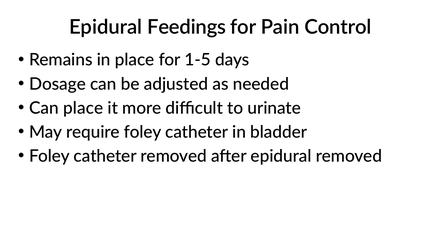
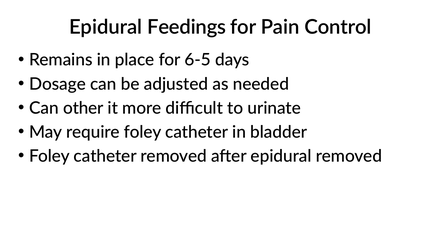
1-5: 1-5 -> 6-5 (198, 60)
Can place: place -> other (83, 108)
